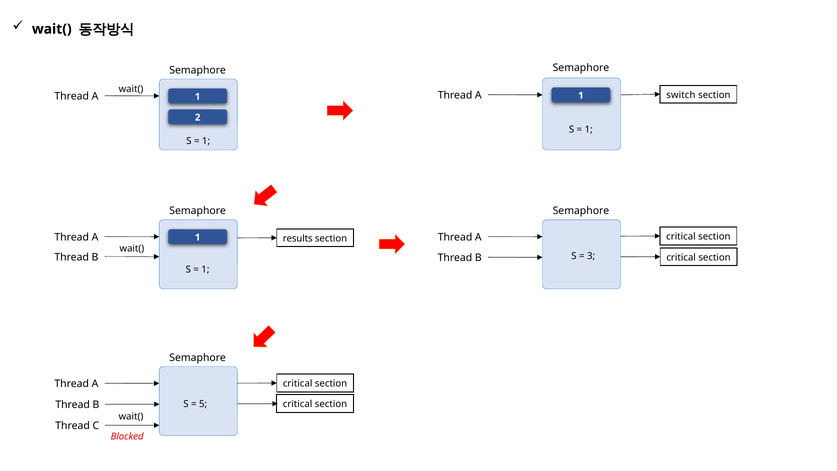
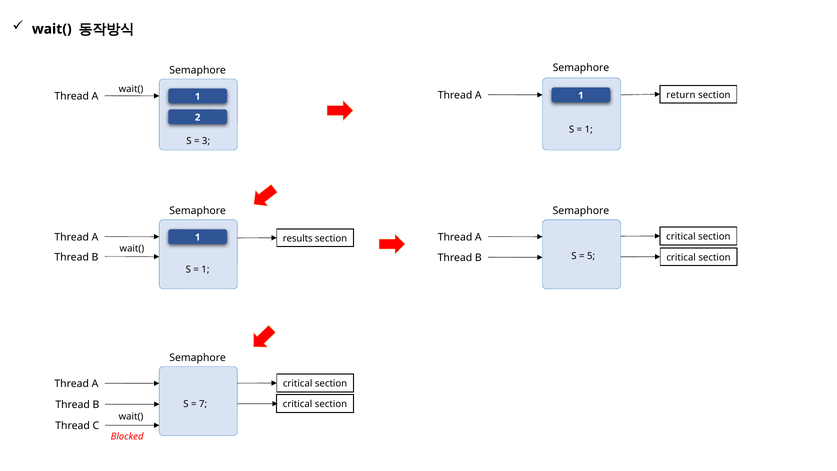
switch: switch -> return (681, 95)
1: 1 -> 3 (206, 141)
3: 3 -> 5 (591, 256)
5: 5 -> 7 (203, 404)
